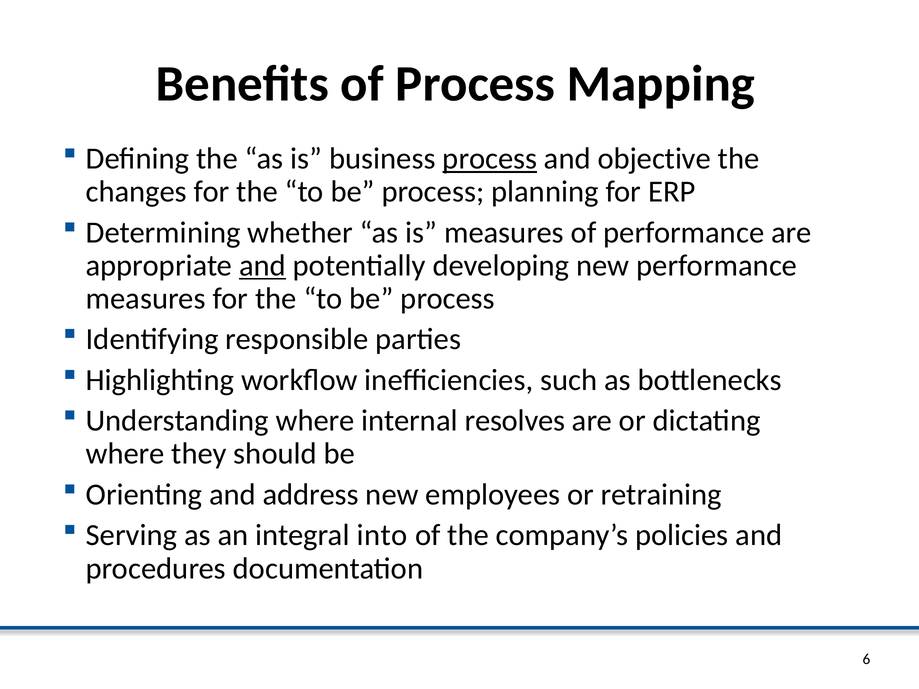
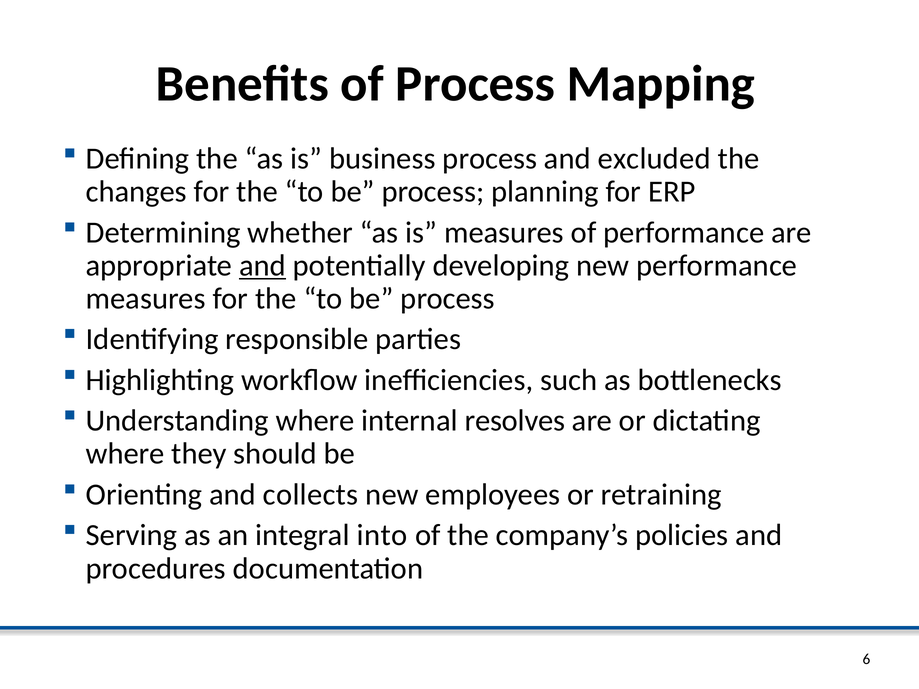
process underline: present -> none (490, 159)
objective: objective -> excluded (654, 159)
address: address -> collects (311, 495)
